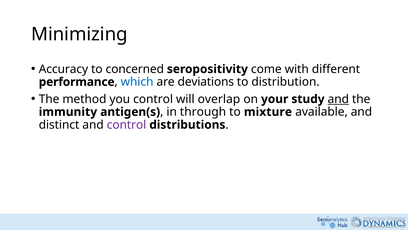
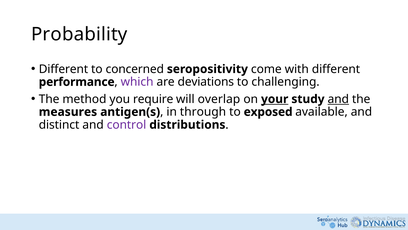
Minimizing: Minimizing -> Probability (79, 34)
Accuracy: Accuracy -> Different (63, 69)
which colour: blue -> purple (137, 82)
distribution: distribution -> challenging (286, 82)
you control: control -> require (153, 99)
your underline: none -> present (275, 99)
immunity: immunity -> measures (68, 112)
mixture: mixture -> exposed (268, 112)
